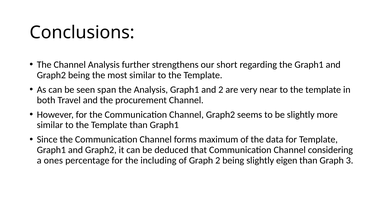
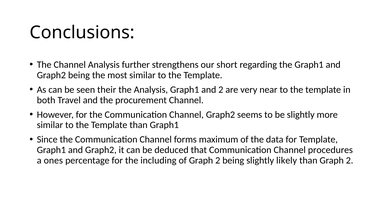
span: span -> their (107, 90)
considering: considering -> procedures (330, 150)
eigen: eigen -> likely (287, 161)
than Graph 3: 3 -> 2 (350, 161)
